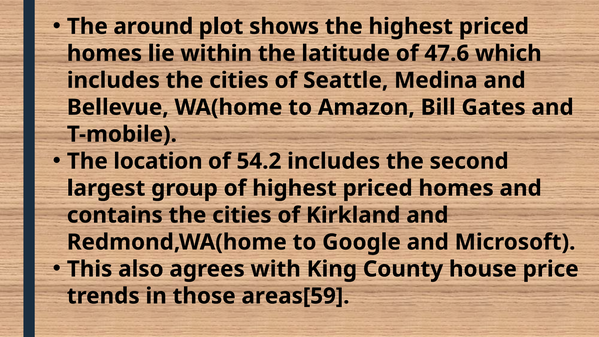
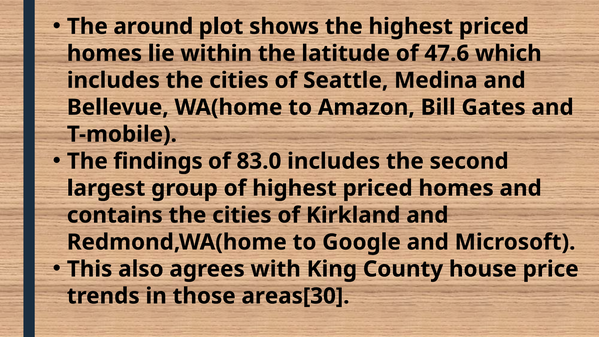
location: location -> findings (158, 161)
54.2: 54.2 -> 83.0 (259, 161)
areas[59: areas[59 -> areas[30 (295, 296)
